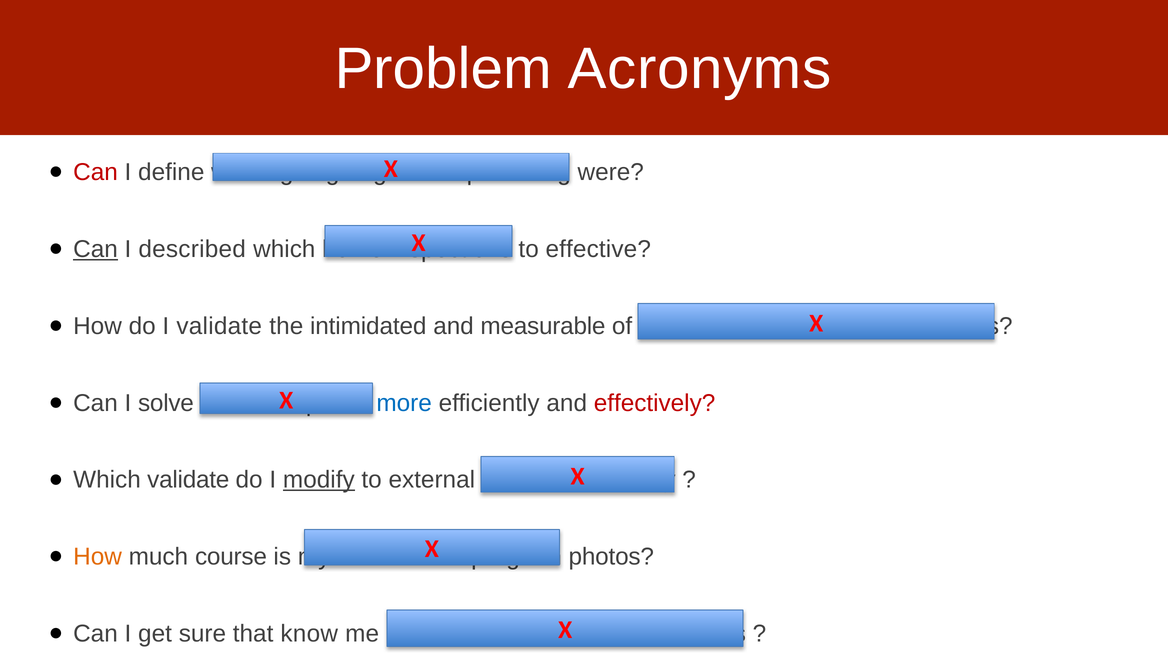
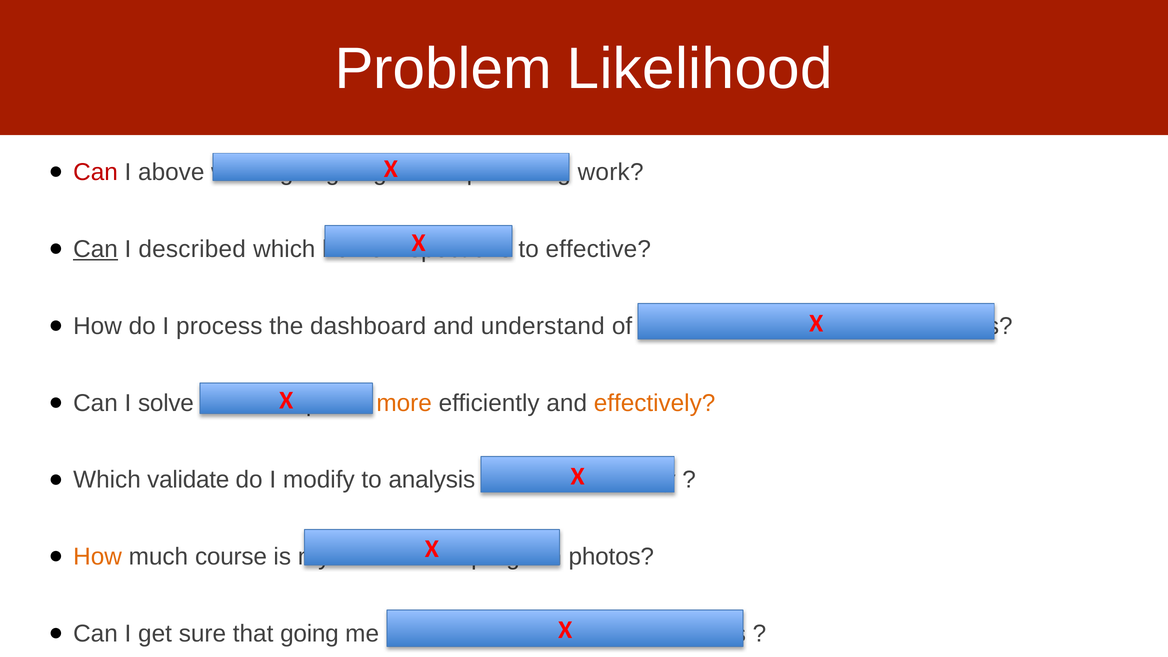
Acronyms: Acronyms -> Likelihood (700, 69)
define: define -> above (171, 172)
were: were -> work (611, 172)
I validate: validate -> process (219, 326)
intimidated: intimidated -> dashboard (368, 326)
measurable: measurable -> understand (543, 326)
more colour: blue -> orange (404, 403)
effectively colour: red -> orange (655, 403)
modify underline: present -> none (319, 480)
external: external -> analysis (432, 480)
that know: know -> going (309, 634)
